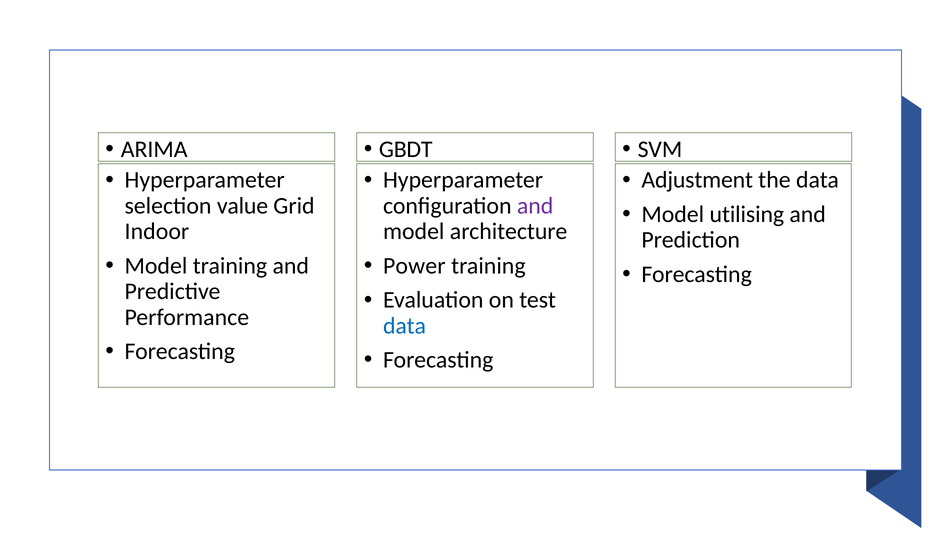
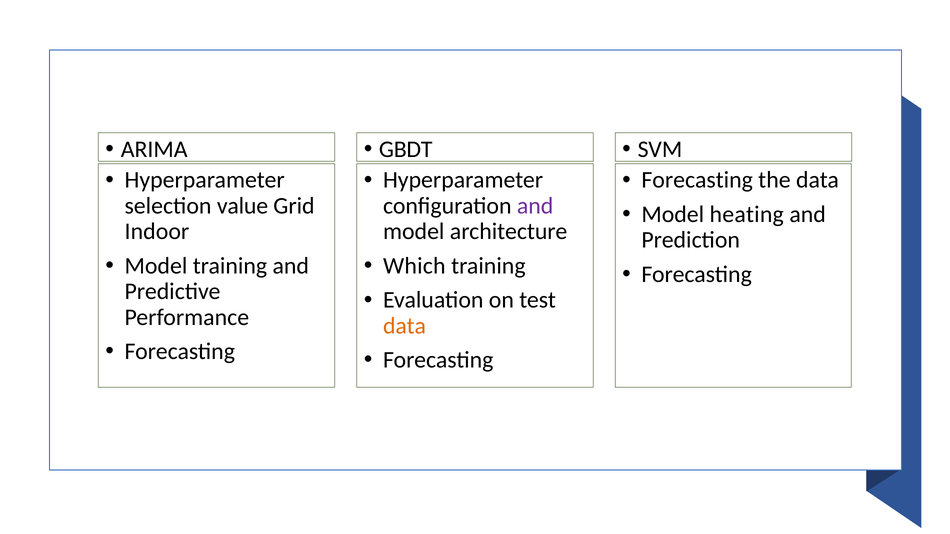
Adjustment: Adjustment -> Forecasting (697, 180)
utilising: utilising -> heating (747, 214)
Power: Power -> Which (414, 266)
data colour: blue -> orange (404, 326)
